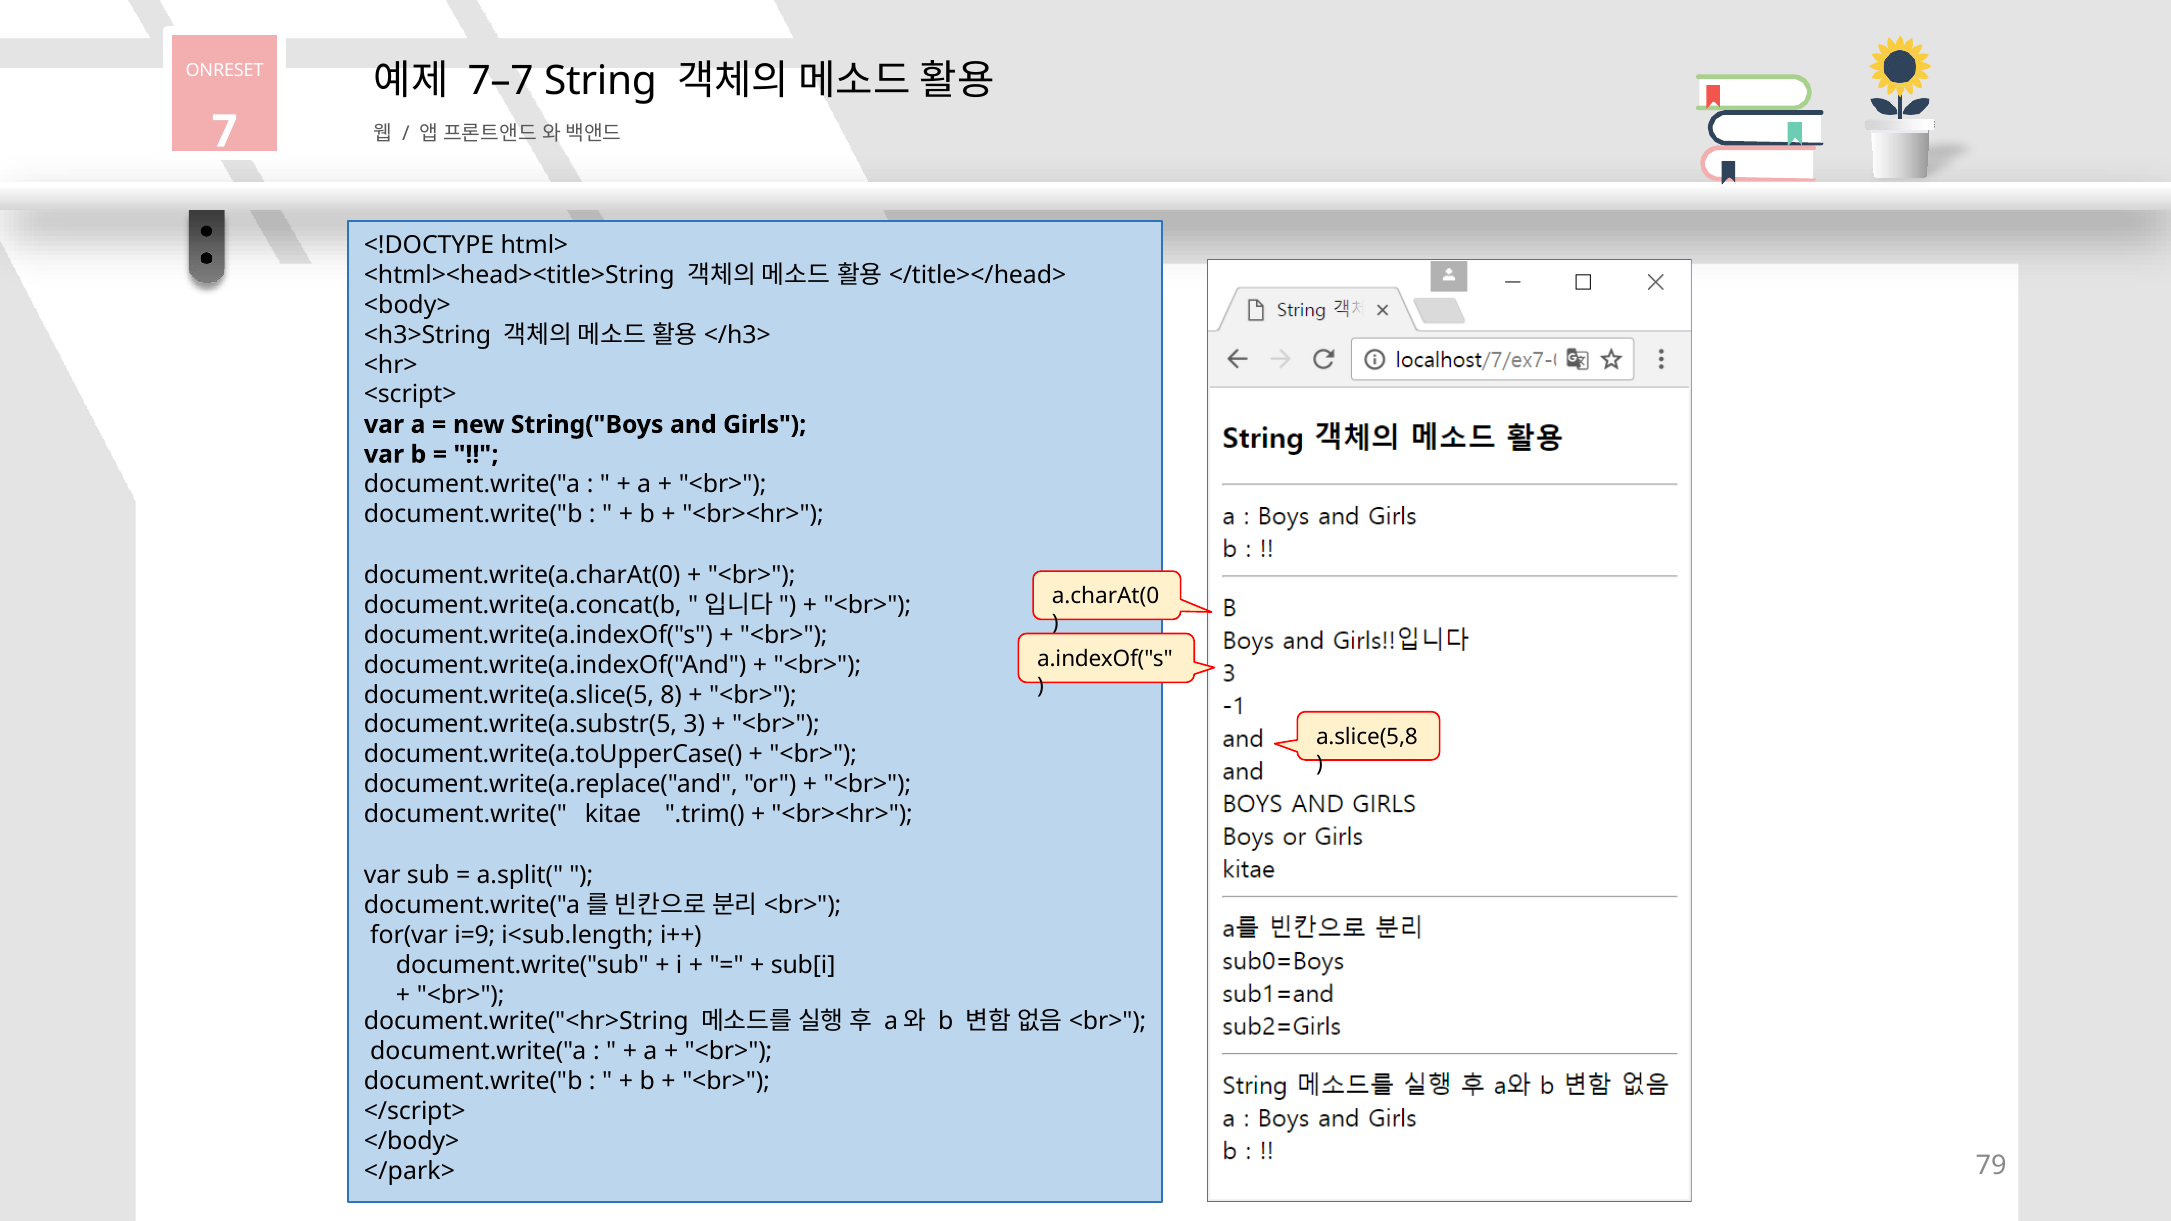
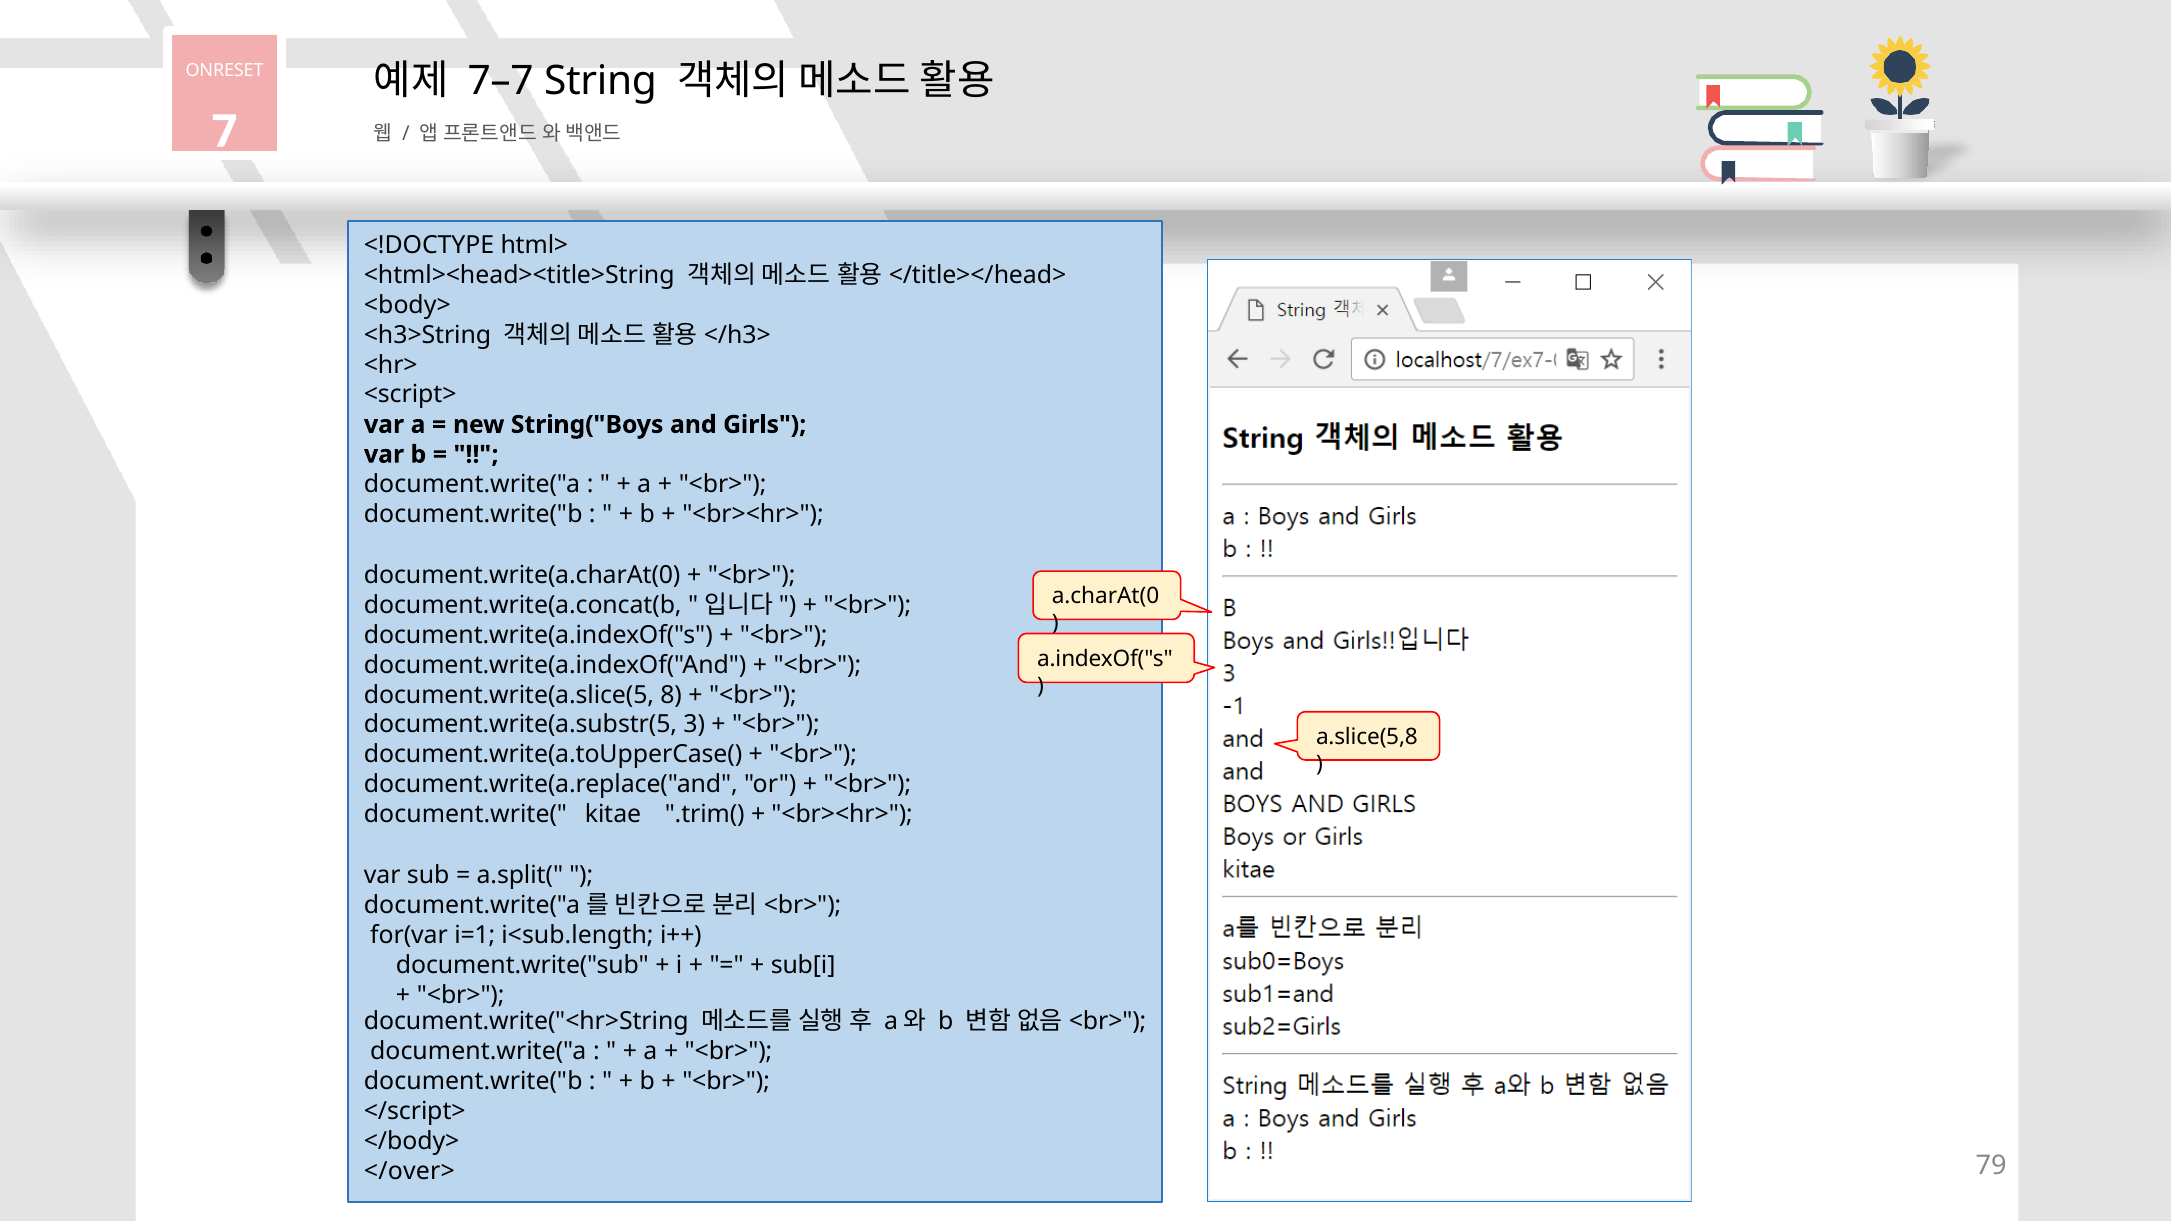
i=9: i=9 -> i=1 (475, 935)
</park>: </park> -> </over> (409, 1171)
